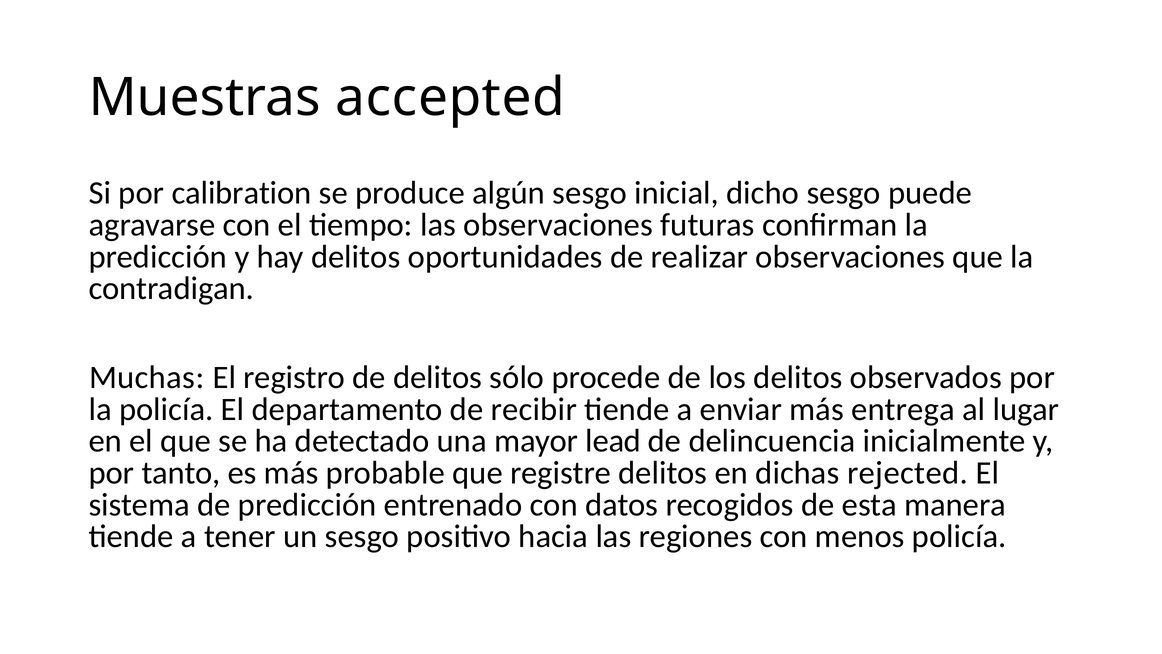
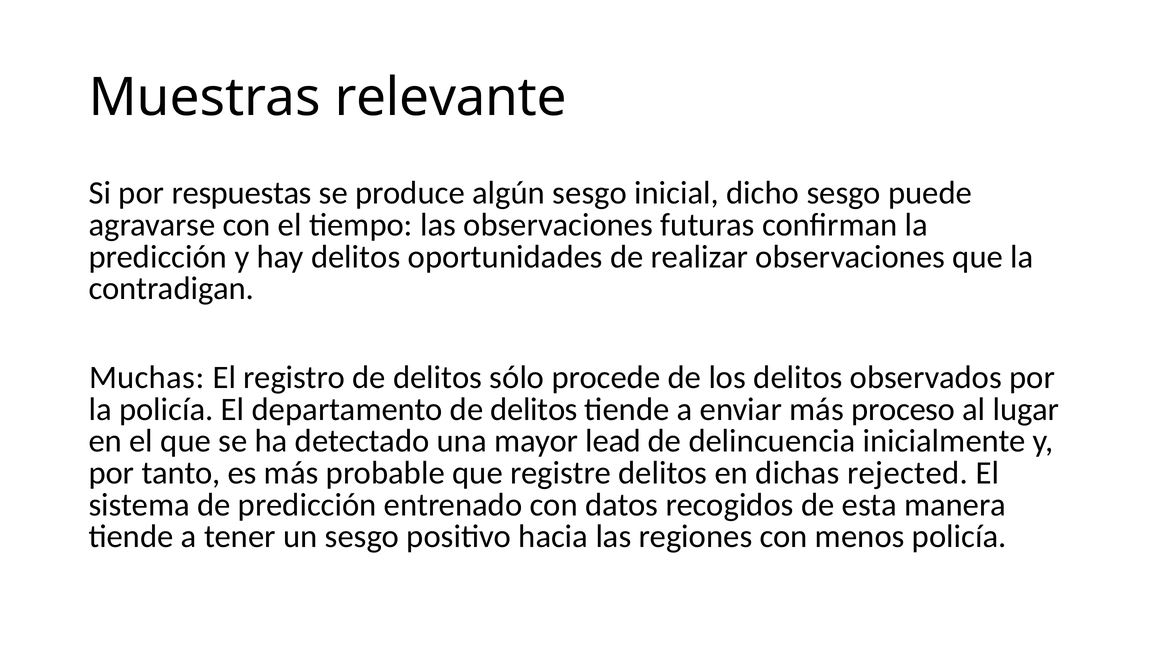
accepted: accepted -> relevante (451, 98)
calibration: calibration -> respuestas (242, 193)
departamento de recibir: recibir -> delitos (534, 409)
entrega: entrega -> proceso (903, 409)
